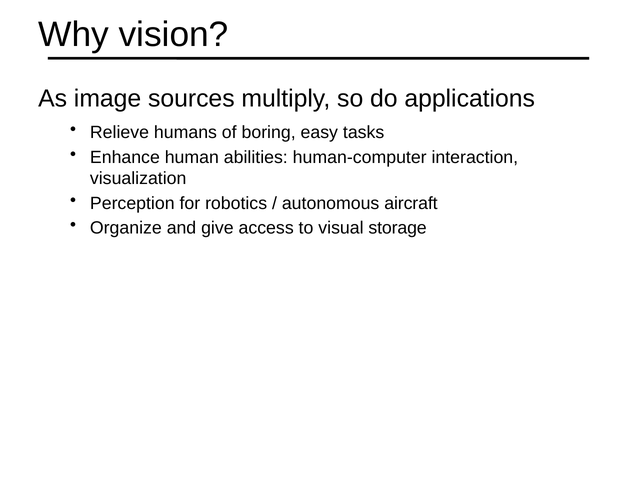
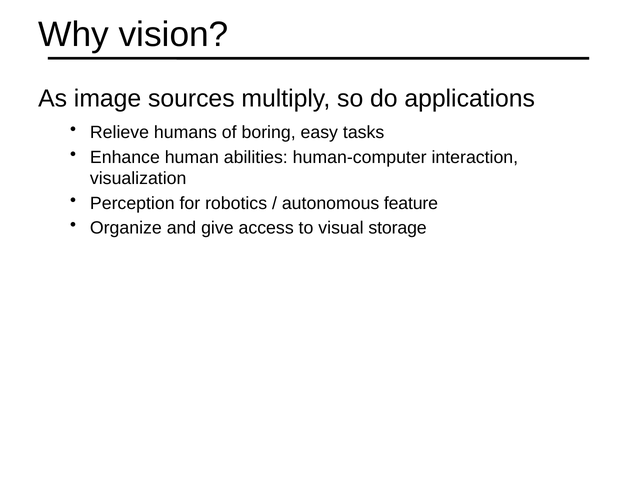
aircraft: aircraft -> feature (411, 204)
